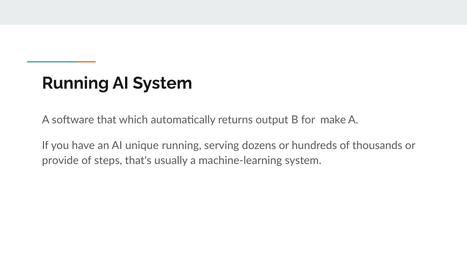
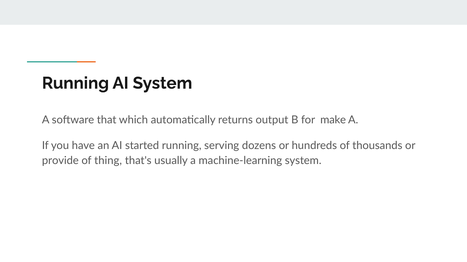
unique: unique -> started (142, 146)
steps: steps -> thing (108, 161)
